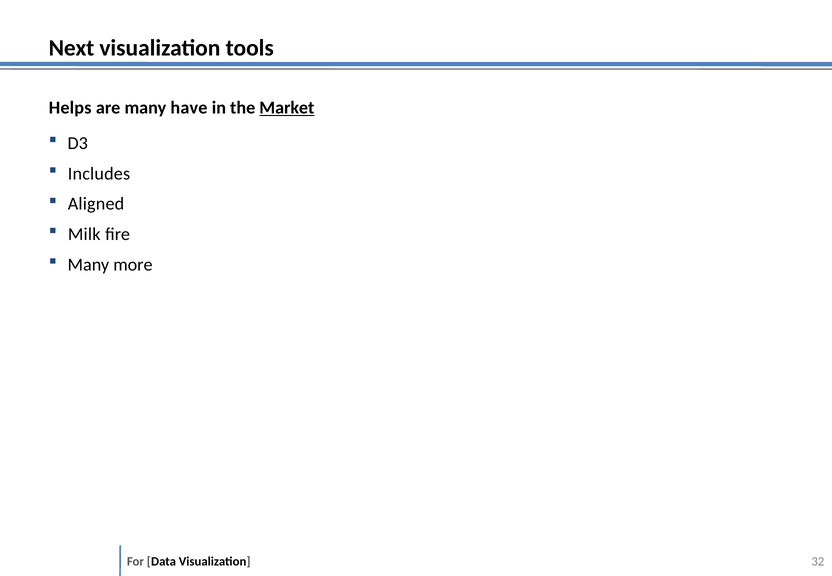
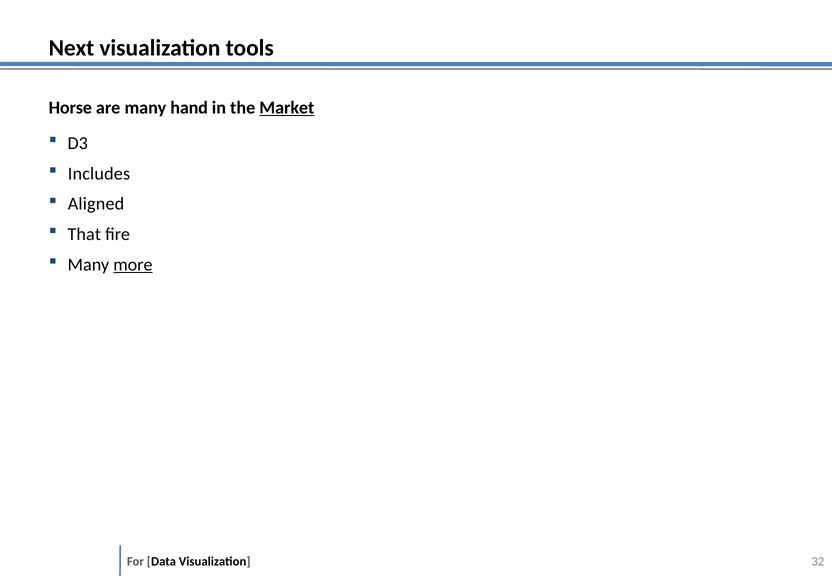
Helps: Helps -> Horse (70, 108)
have: have -> hand (189, 108)
Milk: Milk -> That (84, 234)
more underline: none -> present (133, 265)
